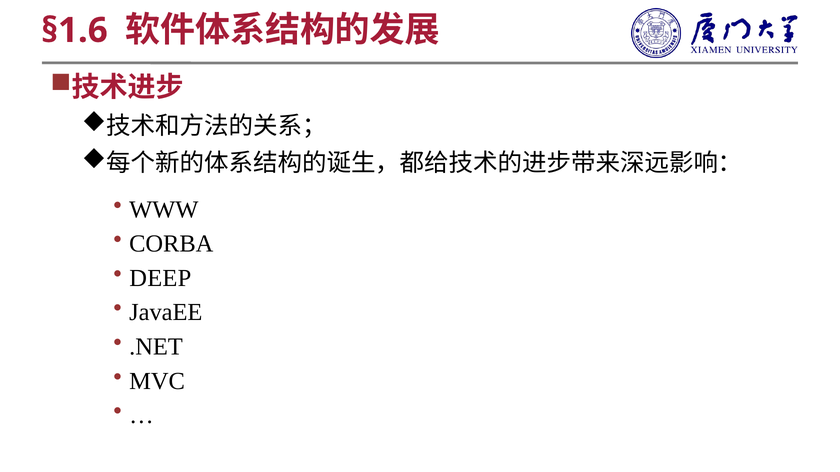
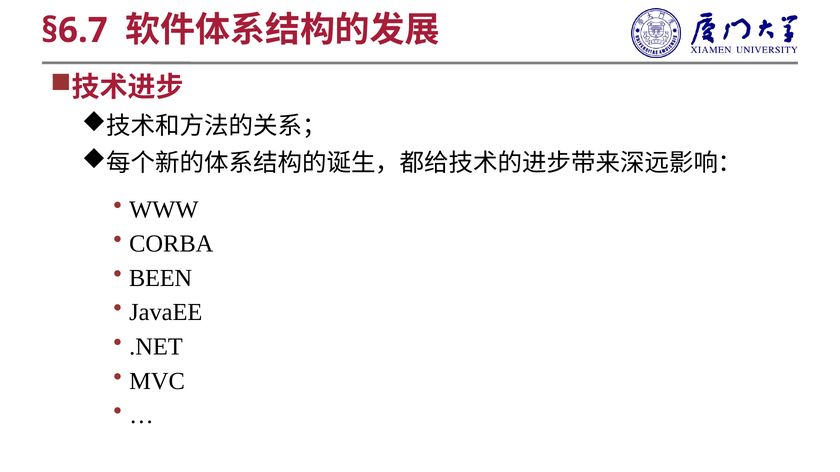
§1.6: §1.6 -> §6.7 (74, 30)
DEEP: DEEP -> BEEN (161, 278)
